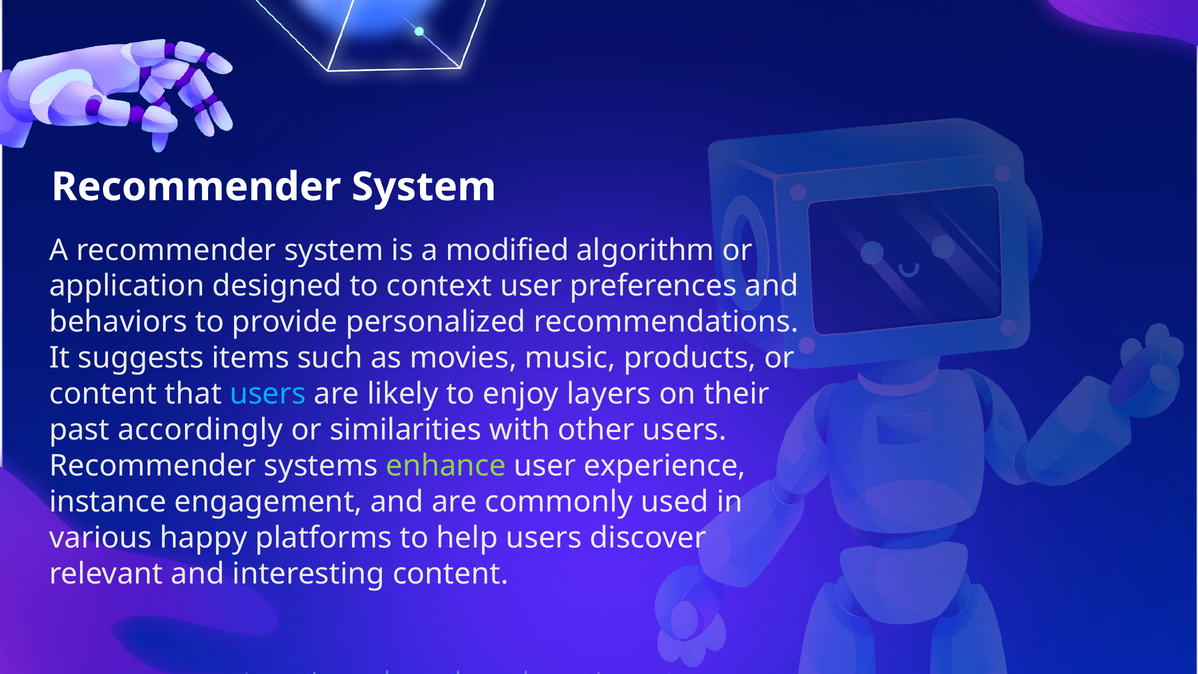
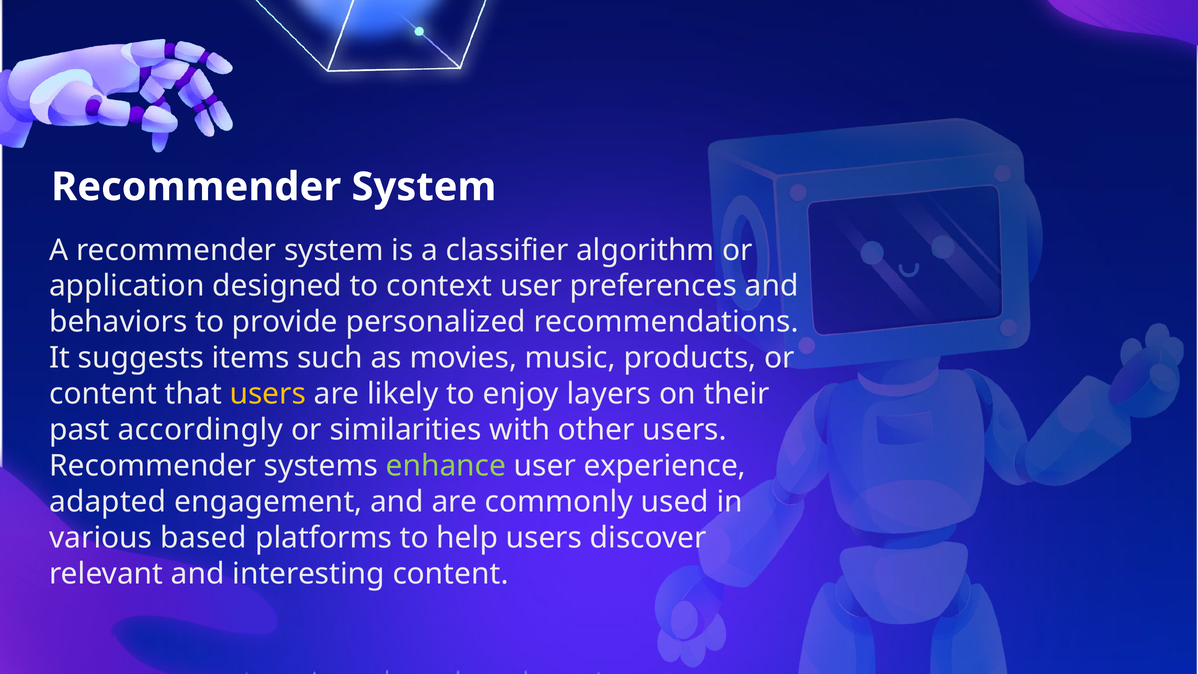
modified: modified -> classifier (507, 250)
users colour: light blue -> yellow (268, 394)
instance: instance -> adapted (108, 502)
happy: happy -> based (204, 538)
